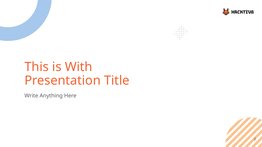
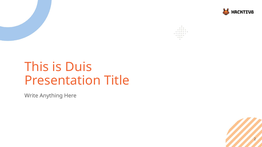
With: With -> Duis (78, 67)
